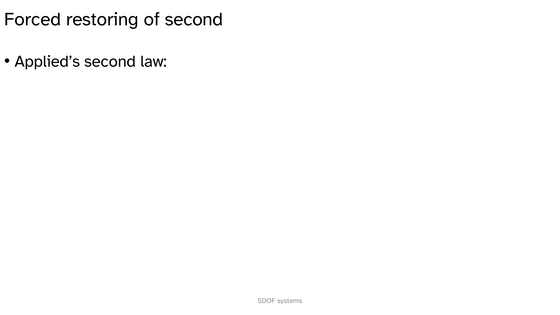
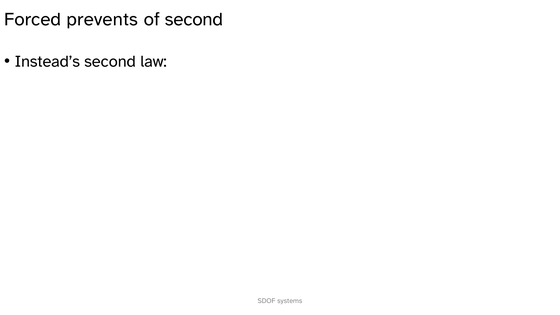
restoring: restoring -> prevents (102, 19)
Applied’s: Applied’s -> Instead’s (47, 61)
